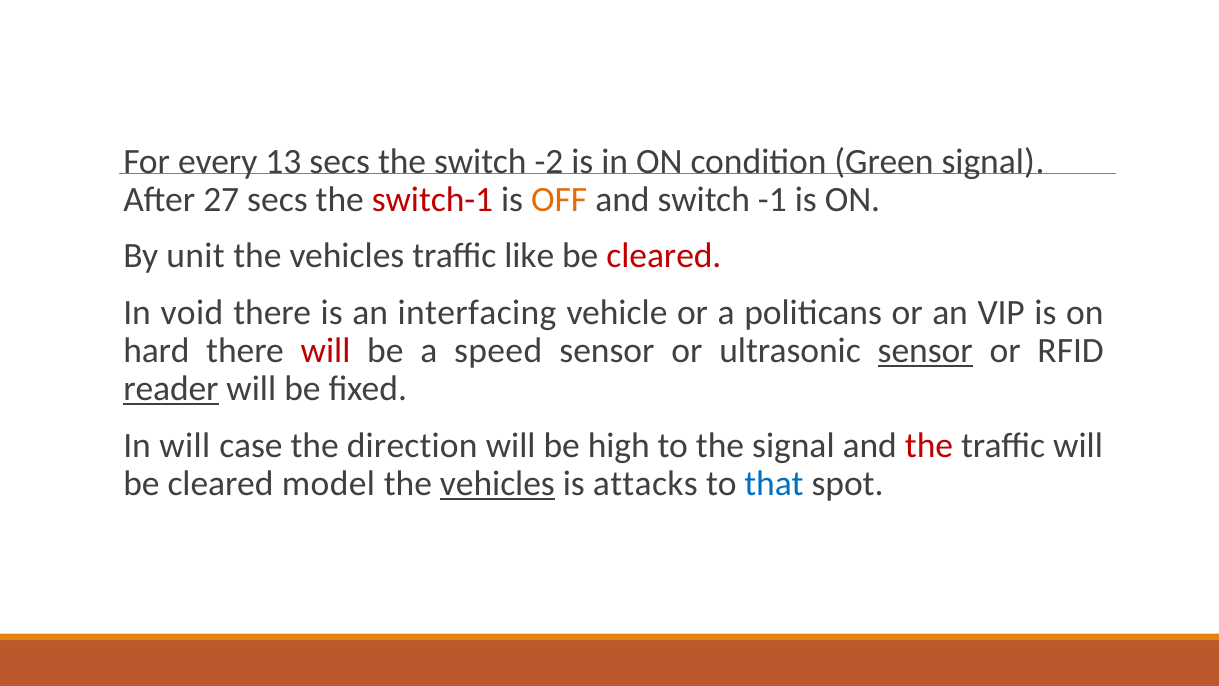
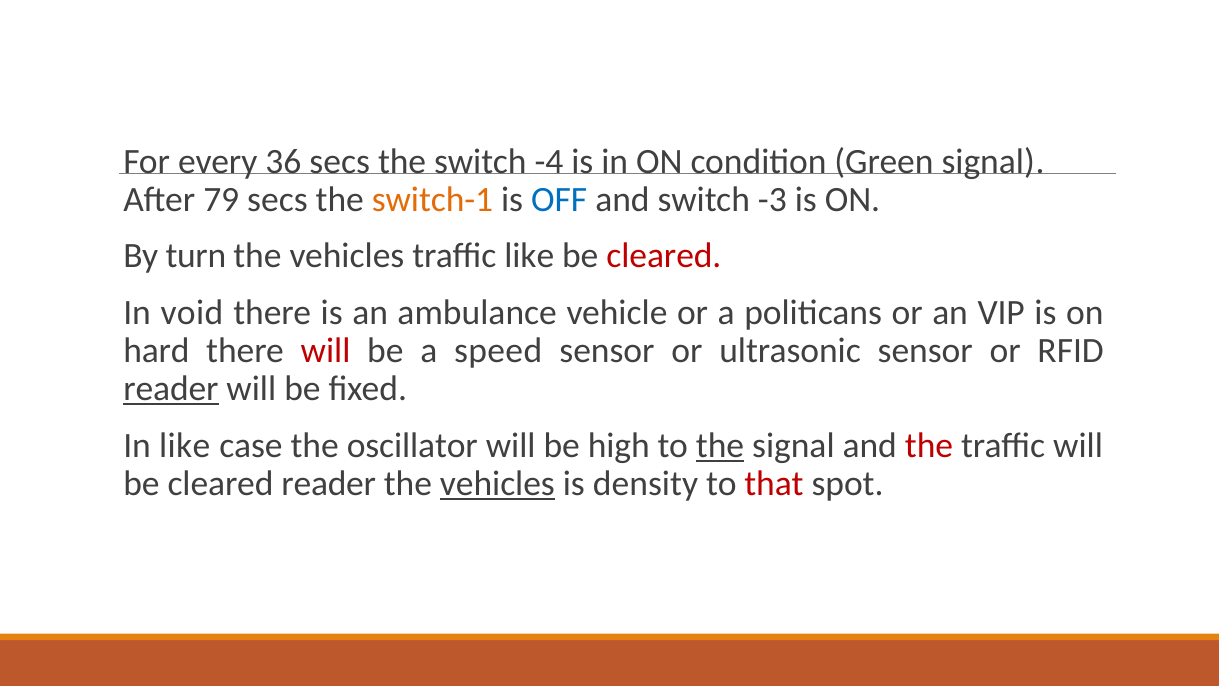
13: 13 -> 36 (283, 161)
-2: -2 -> -4 (549, 161)
27: 27 -> 79 (221, 200)
switch-1 colour: red -> orange (433, 200)
OFF colour: orange -> blue (559, 200)
-1: -1 -> -3 (772, 200)
unit: unit -> turn (196, 256)
interfacing: interfacing -> ambulance (477, 312)
sensor underline: present -> none (925, 351)
In will: will -> like (185, 445)
direction: direction -> oscillator (412, 445)
the underline: none -> present (720, 445)
cleared model: model -> reader (329, 484)
attacks: attacks -> density (646, 484)
that colour: blue -> red (774, 484)
